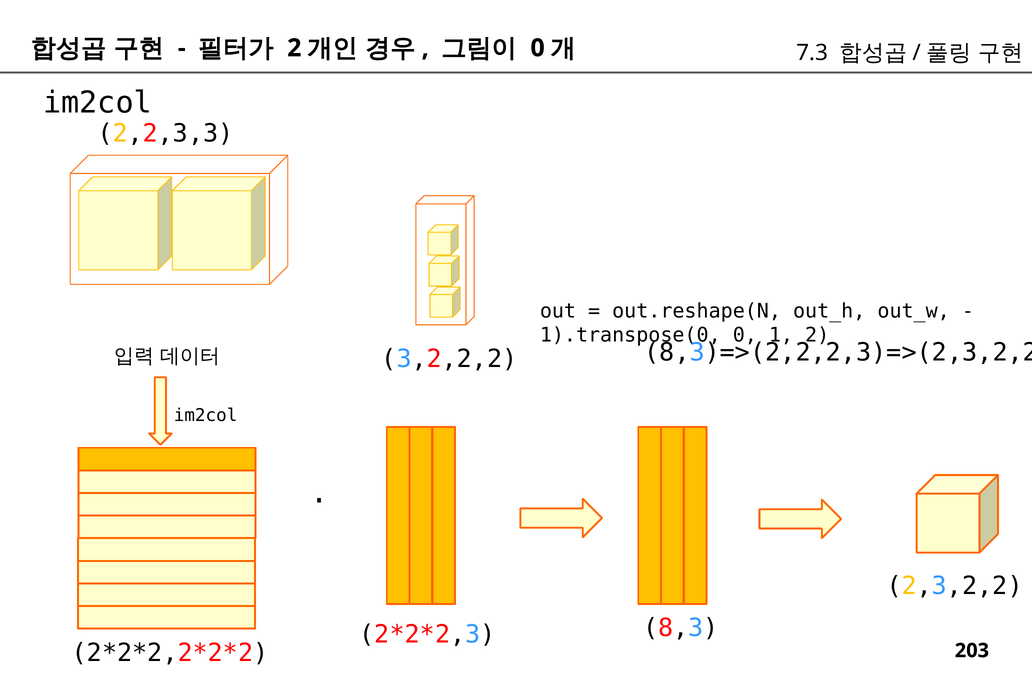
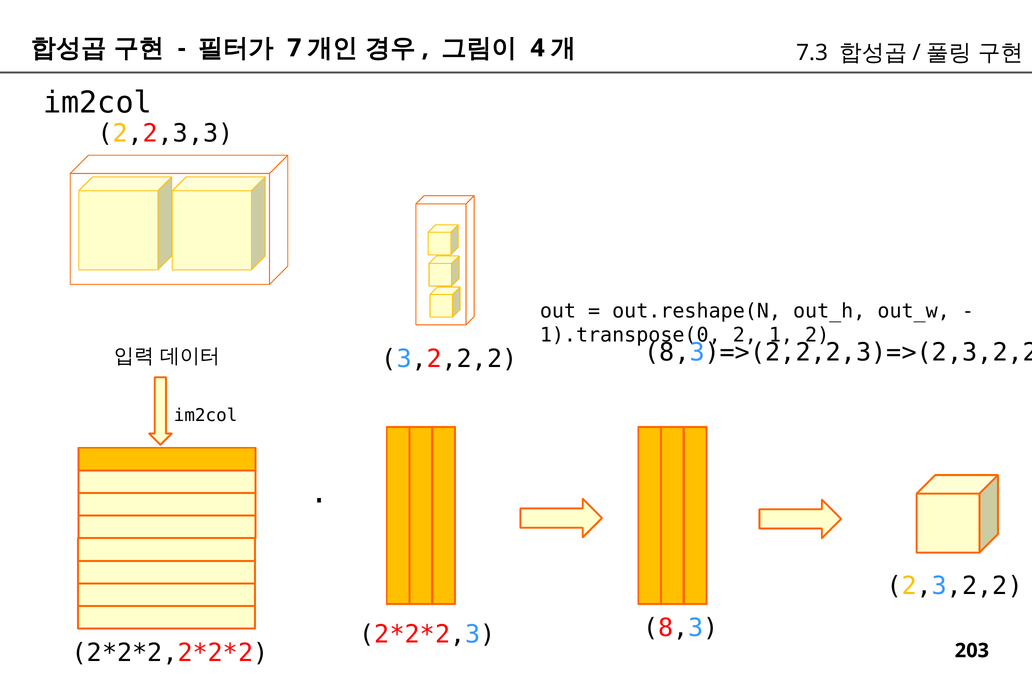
2: 2 -> 7 (294, 48)
0: 0 -> 4 (538, 48)
0: 0 -> 2 (745, 335)
